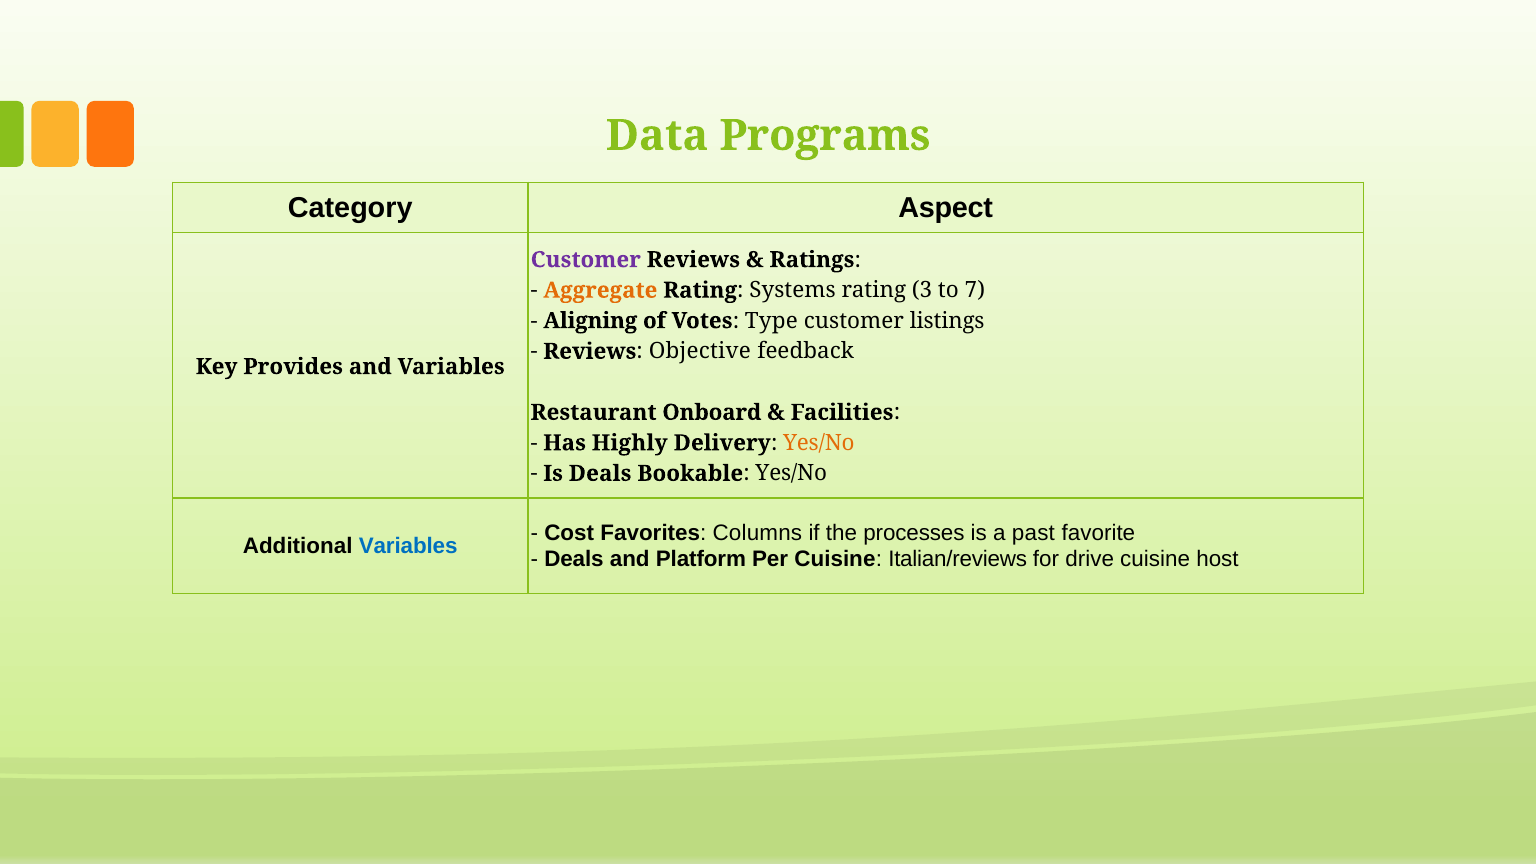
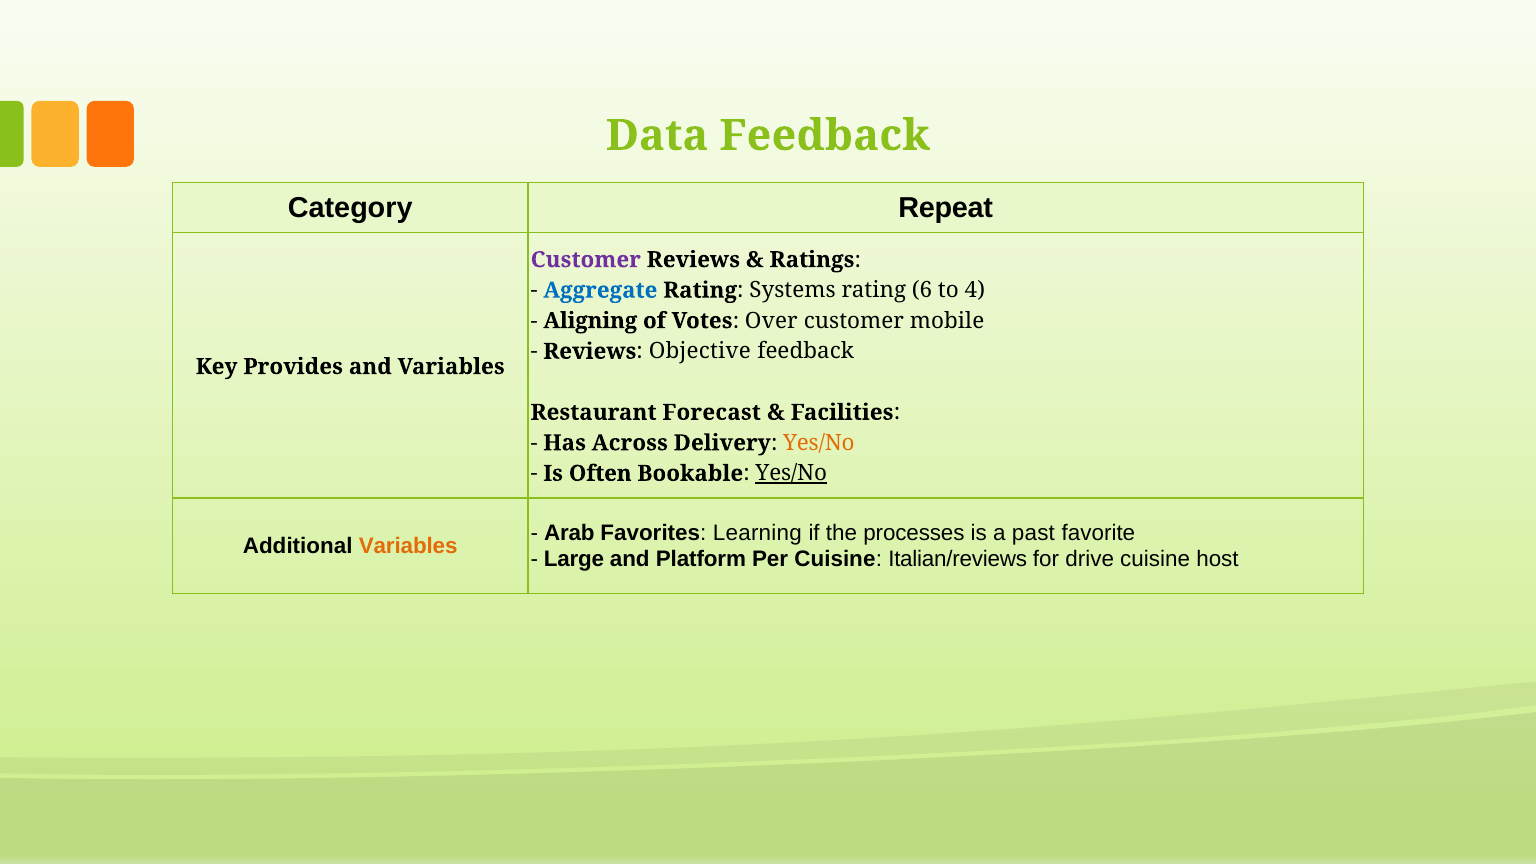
Data Programs: Programs -> Feedback (825, 136)
Aspect: Aspect -> Repeat (946, 208)
Aggregate colour: orange -> blue (600, 290)
3: 3 -> 6 (922, 290)
7: 7 -> 4 (975, 290)
Type: Type -> Over (771, 321)
listings: listings -> mobile (947, 321)
Onboard: Onboard -> Forecast (712, 413)
Highly: Highly -> Across (630, 443)
Is Deals: Deals -> Often (600, 474)
Yes/No underline: none -> present (791, 474)
Cost: Cost -> Arab (569, 534)
Columns: Columns -> Learning (757, 534)
Variables colour: blue -> orange (408, 546)
Deals: Deals -> Large (574, 559)
